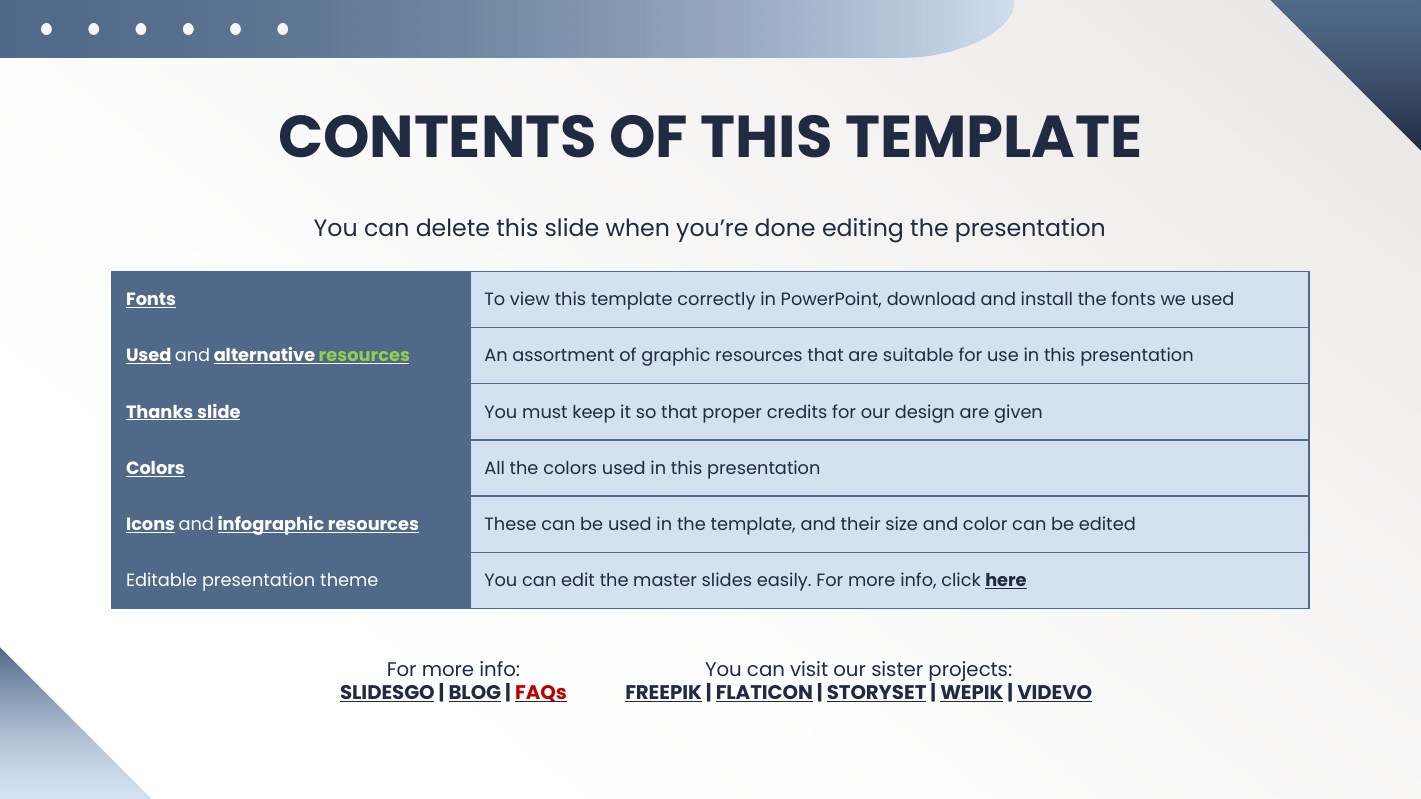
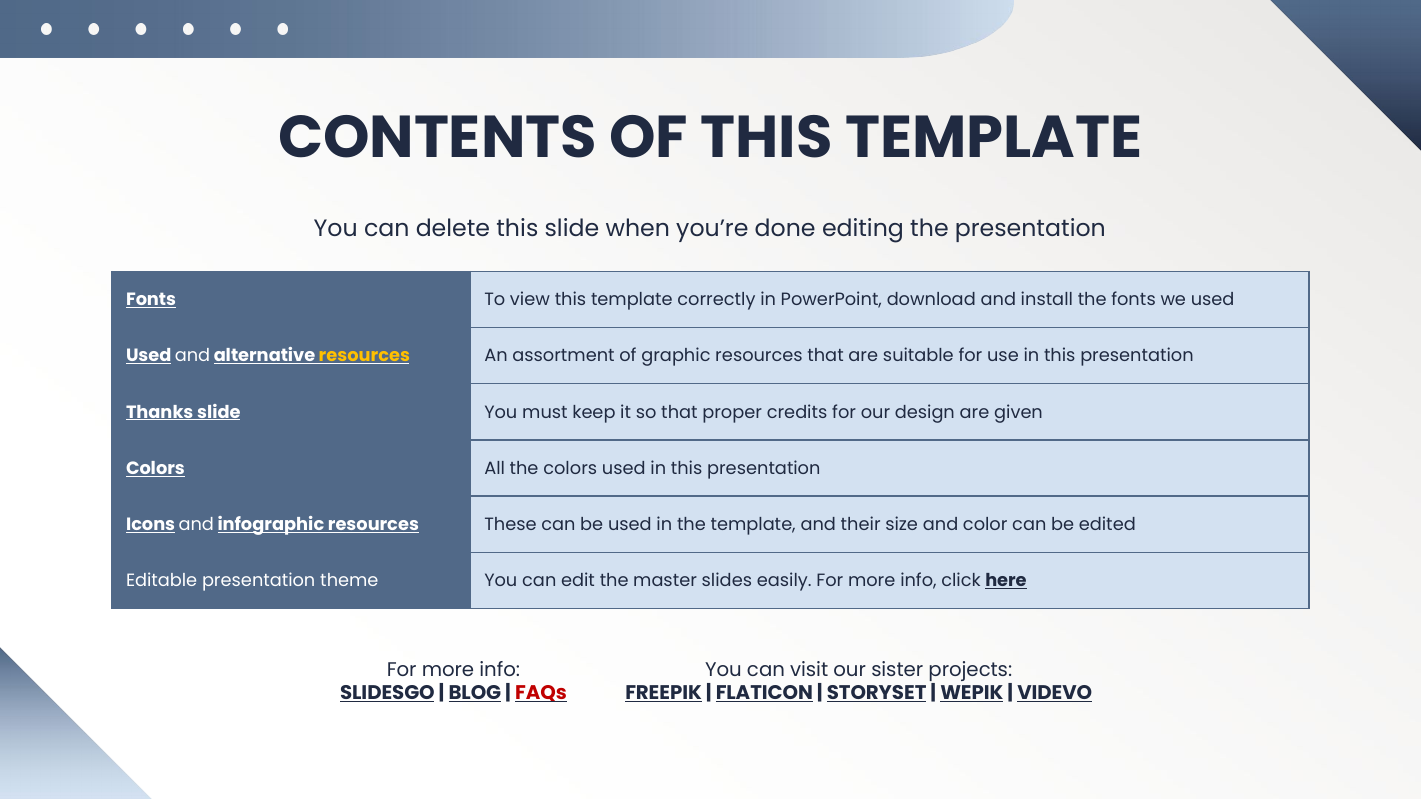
resources colour: light green -> yellow (364, 356)
